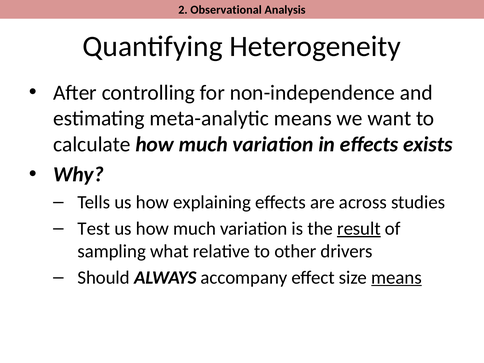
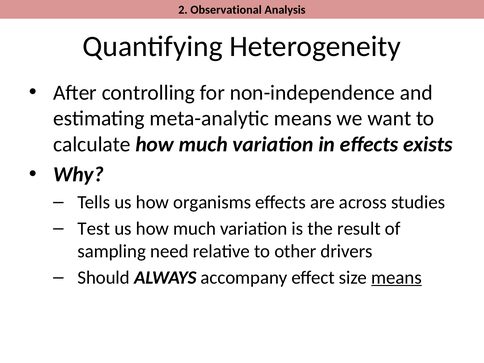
explaining: explaining -> organisms (212, 202)
result underline: present -> none (359, 229)
what: what -> need (169, 251)
